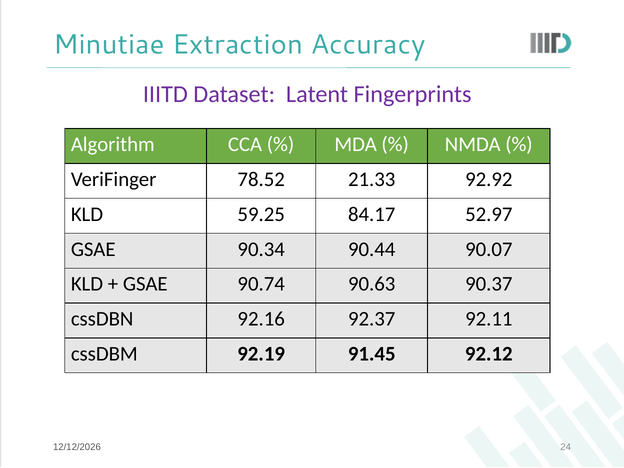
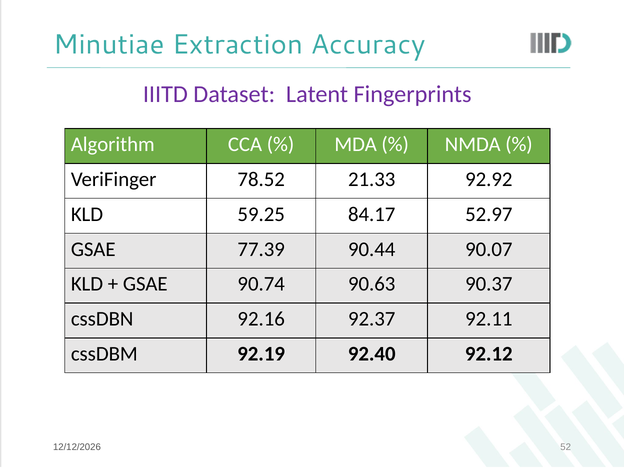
90.34: 90.34 -> 77.39 (261, 249)
91.45: 91.45 -> 92.40 (372, 354)
24: 24 -> 52 (566, 447)
